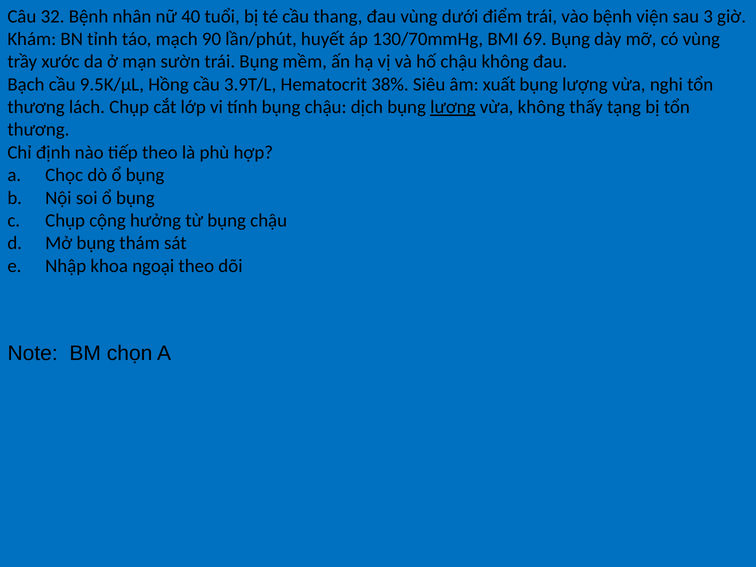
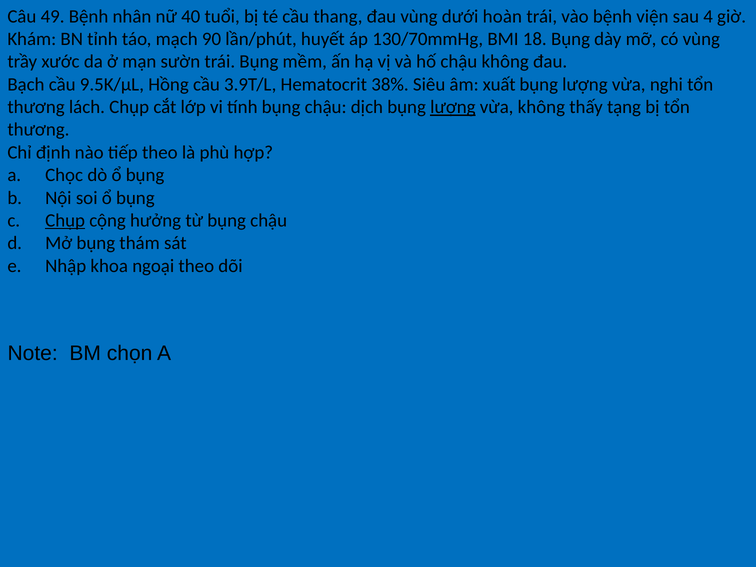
32: 32 -> 49 (53, 16)
điểm: điểm -> hoàn (502, 16)
3: 3 -> 4 (708, 16)
69: 69 -> 18 (535, 39)
Chụp underline: none -> present (65, 220)
